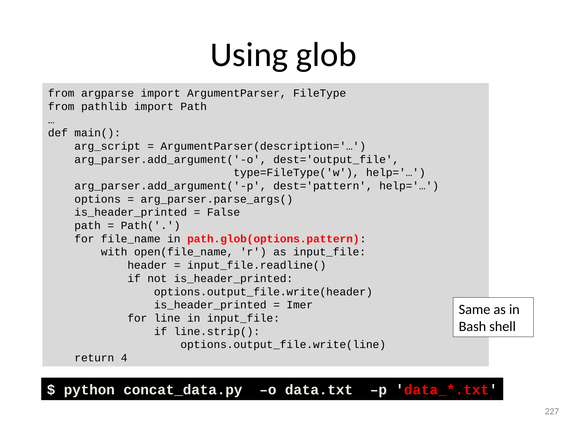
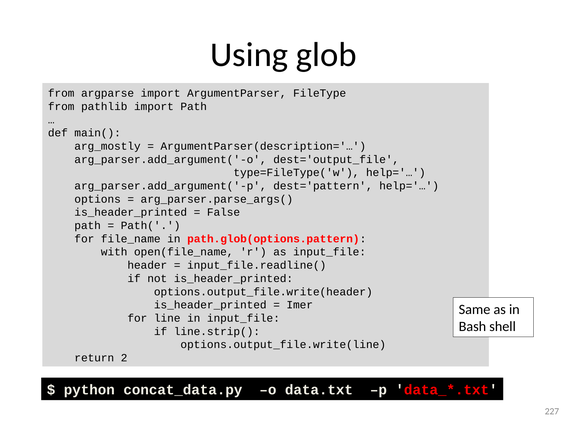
arg_script: arg_script -> arg_mostly (108, 146)
4: 4 -> 2 (124, 358)
